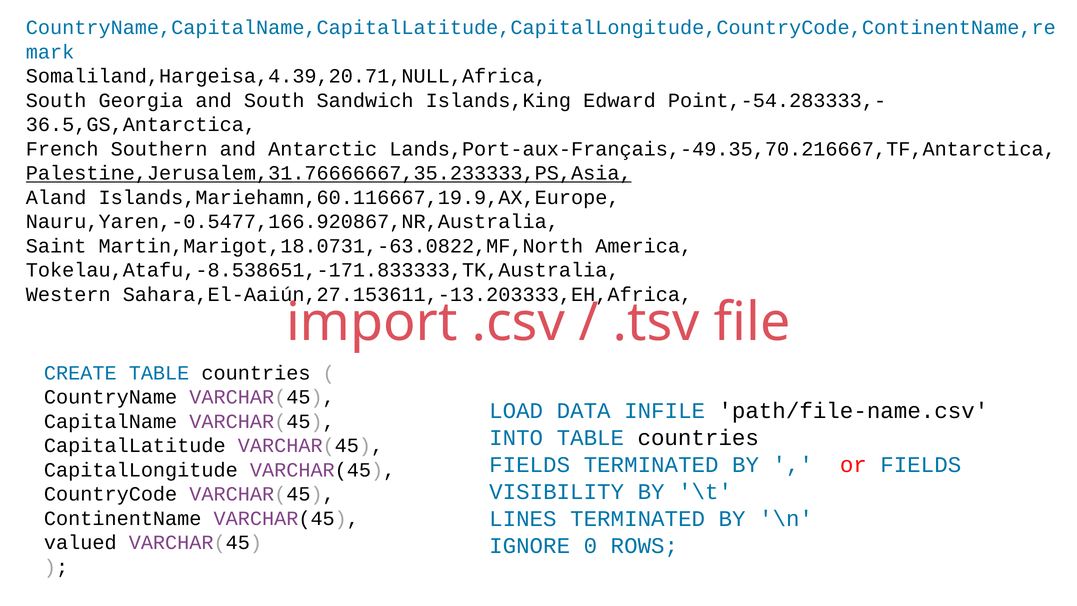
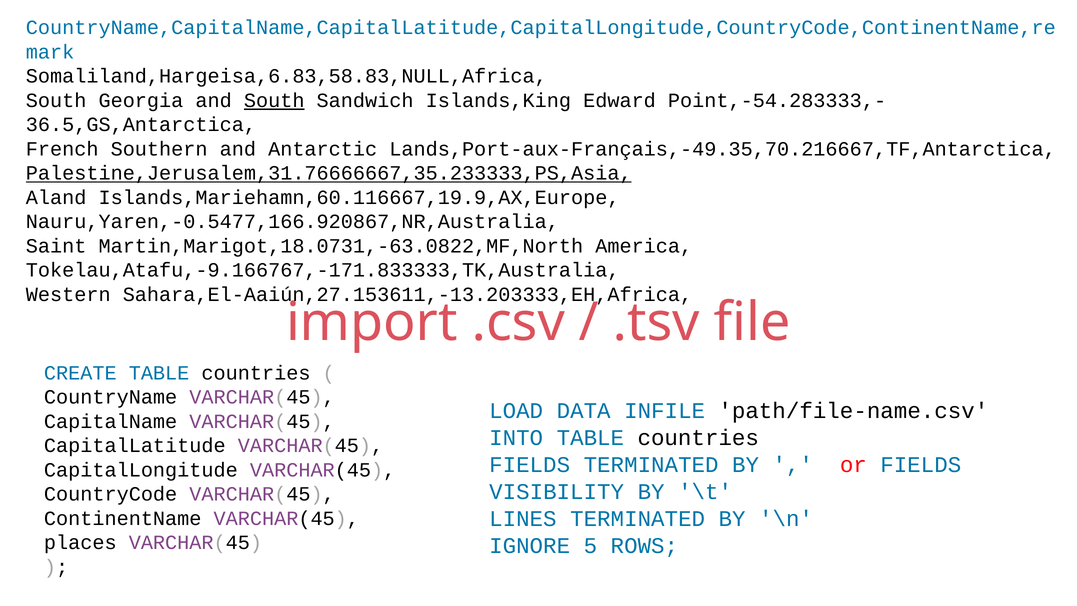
Somaliland,Hargeisa,4.39,20.71,NULL,Africa: Somaliland,Hargeisa,4.39,20.71,NULL,Africa -> Somaliland,Hargeisa,6.83,58.83,NULL,Africa (286, 76)
South underline: none -> present (274, 100)
Tokelau,Atafu,-8.538651,-171.833333,TK,Australia: Tokelau,Atafu,-8.538651,-171.833333,TK,Australia -> Tokelau,Atafu,-9.166767,-171.833333,TK,Australia (323, 270)
valued: valued -> places (80, 542)
0: 0 -> 5 (590, 546)
